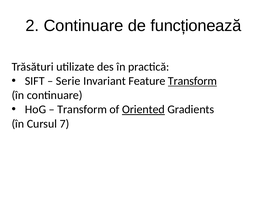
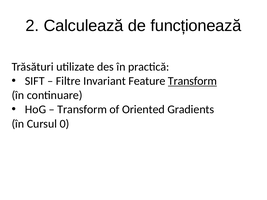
2 Continuare: Continuare -> Calculează (84, 26)
Serie: Serie -> Filtre (68, 81)
Oriented underline: present -> none (143, 110)
7: 7 -> 0 (64, 124)
